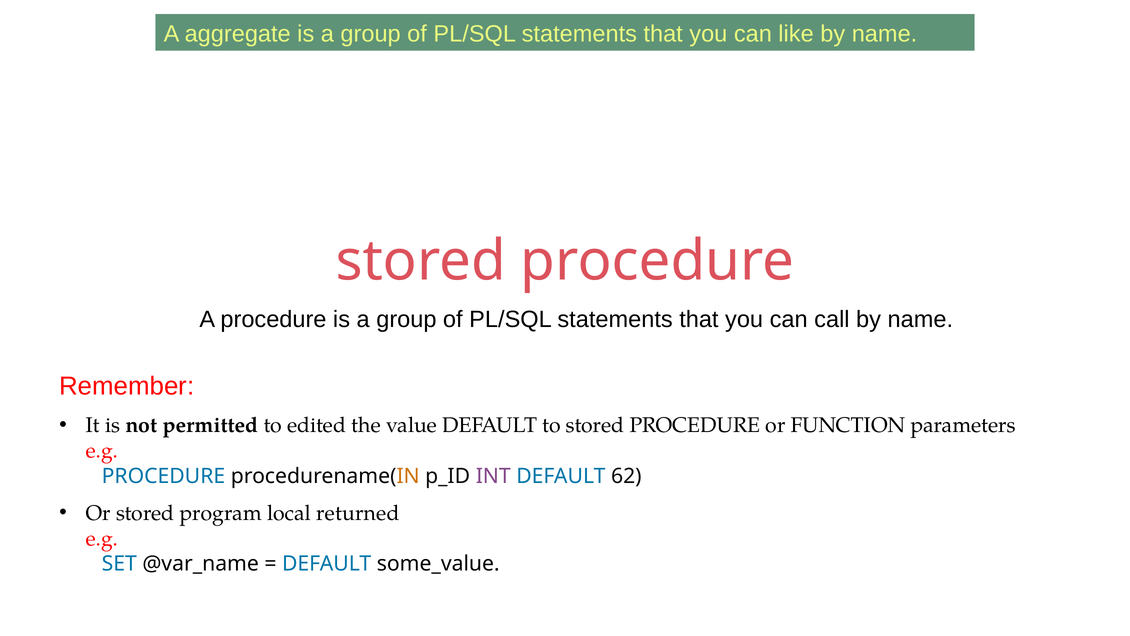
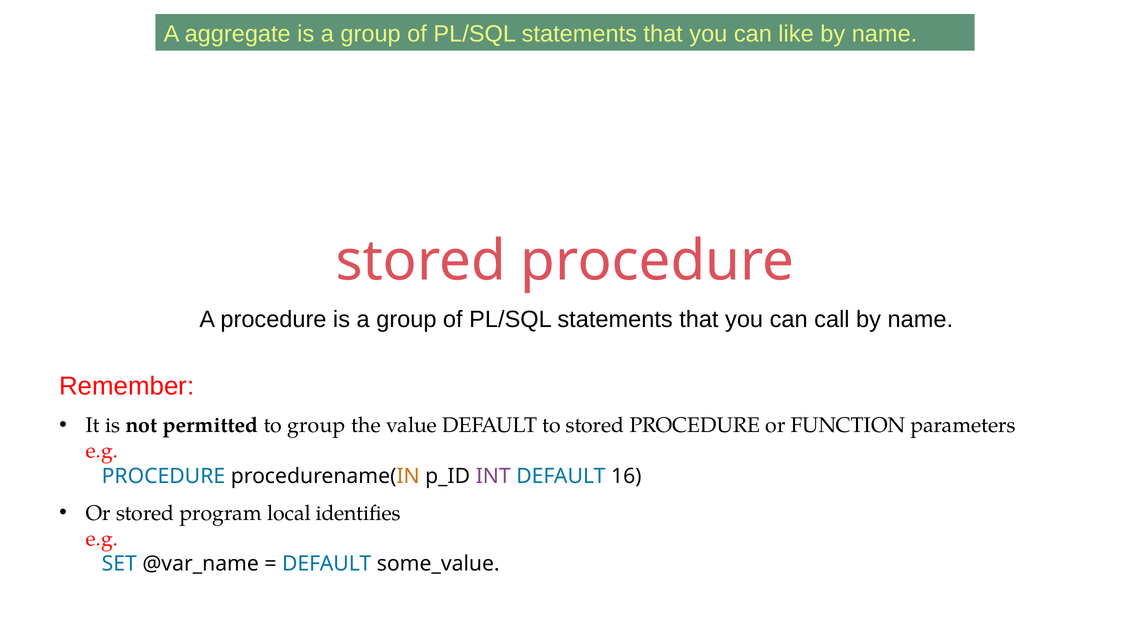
to edited: edited -> group (316, 425)
62: 62 -> 16 (626, 476)
returned: returned -> identifies (358, 513)
